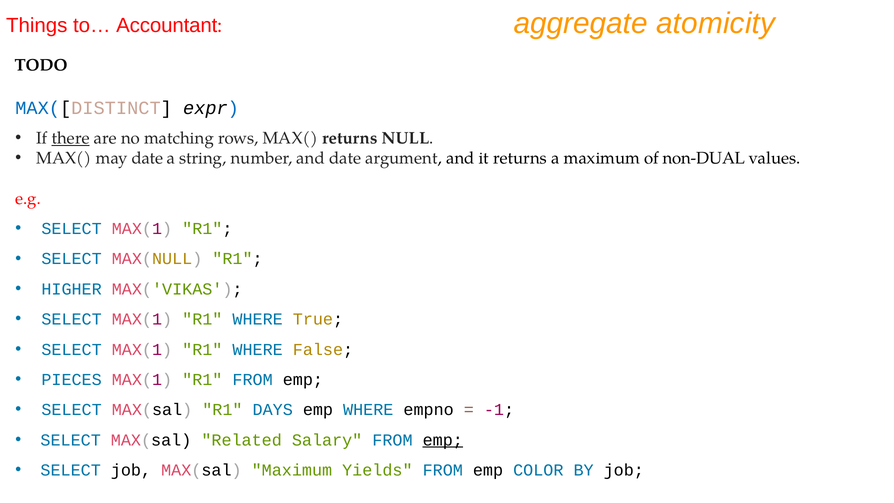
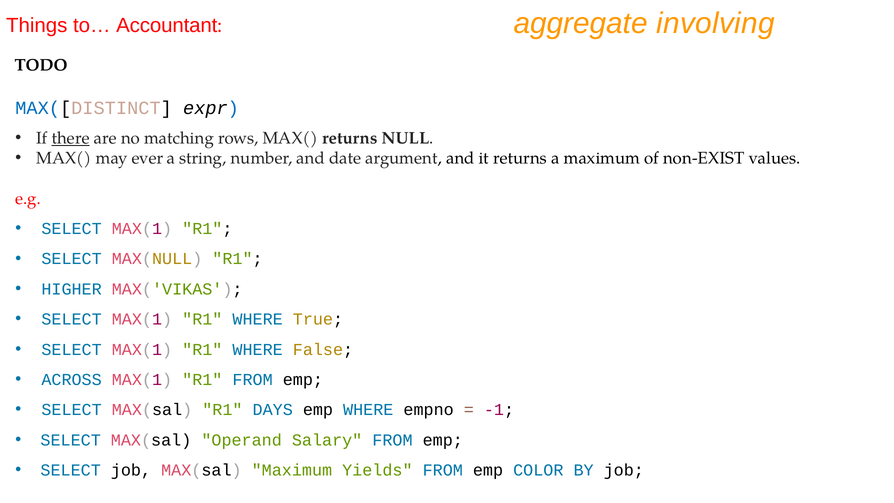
atomicity: atomicity -> involving (716, 23)
may date: date -> ever (147, 158)
non-DUAL: non-DUAL -> non-EXIST (704, 158)
PIECES: PIECES -> ACROSS (72, 380)
Related: Related -> Operand (242, 440)
emp underline: present -> none (443, 440)
